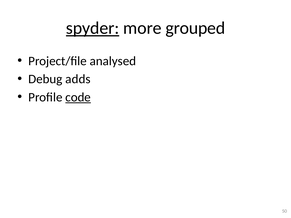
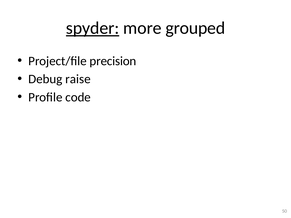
analysed: analysed -> precision (113, 61)
adds: adds -> raise (78, 79)
code underline: present -> none (78, 97)
